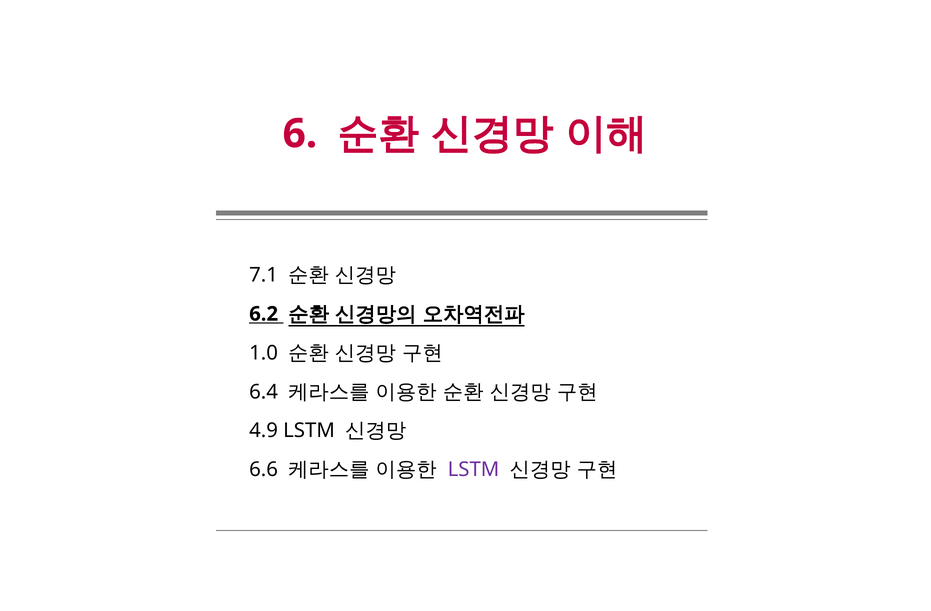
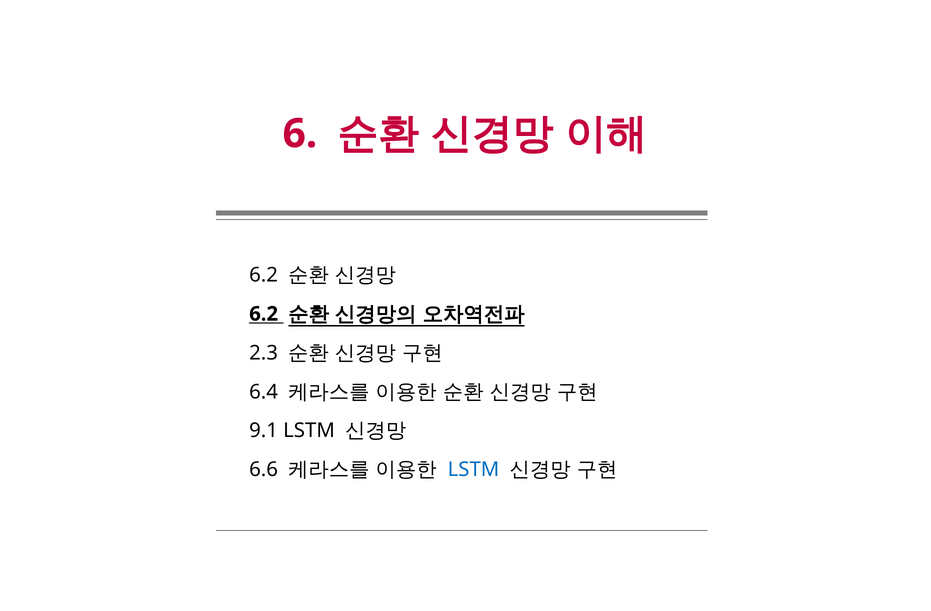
7.1: 7.1 -> 6.2 (264, 275)
1.0: 1.0 -> 2.3 (264, 353)
4.9: 4.9 -> 9.1 (264, 431)
LSTM colour: purple -> blue (474, 470)
